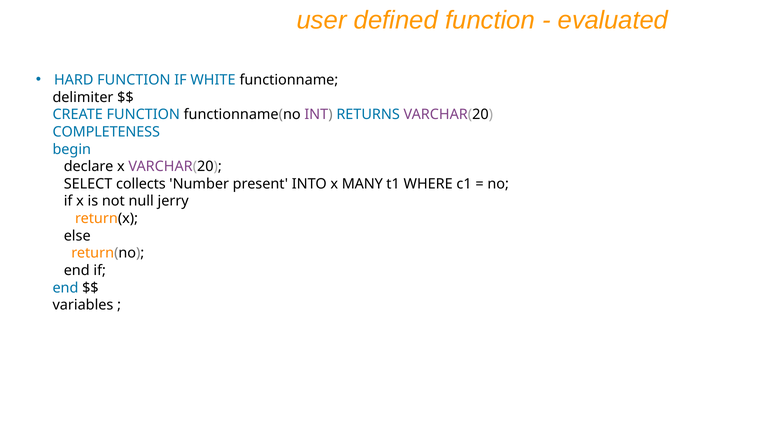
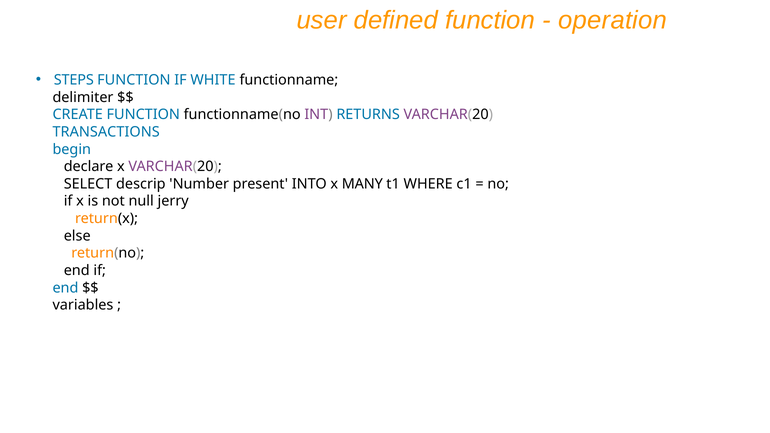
evaluated: evaluated -> operation (613, 20)
HARD: HARD -> STEPS (74, 80)
COMPLETENESS: COMPLETENESS -> TRANSACTIONS (106, 132)
collects: collects -> descrip (141, 184)
